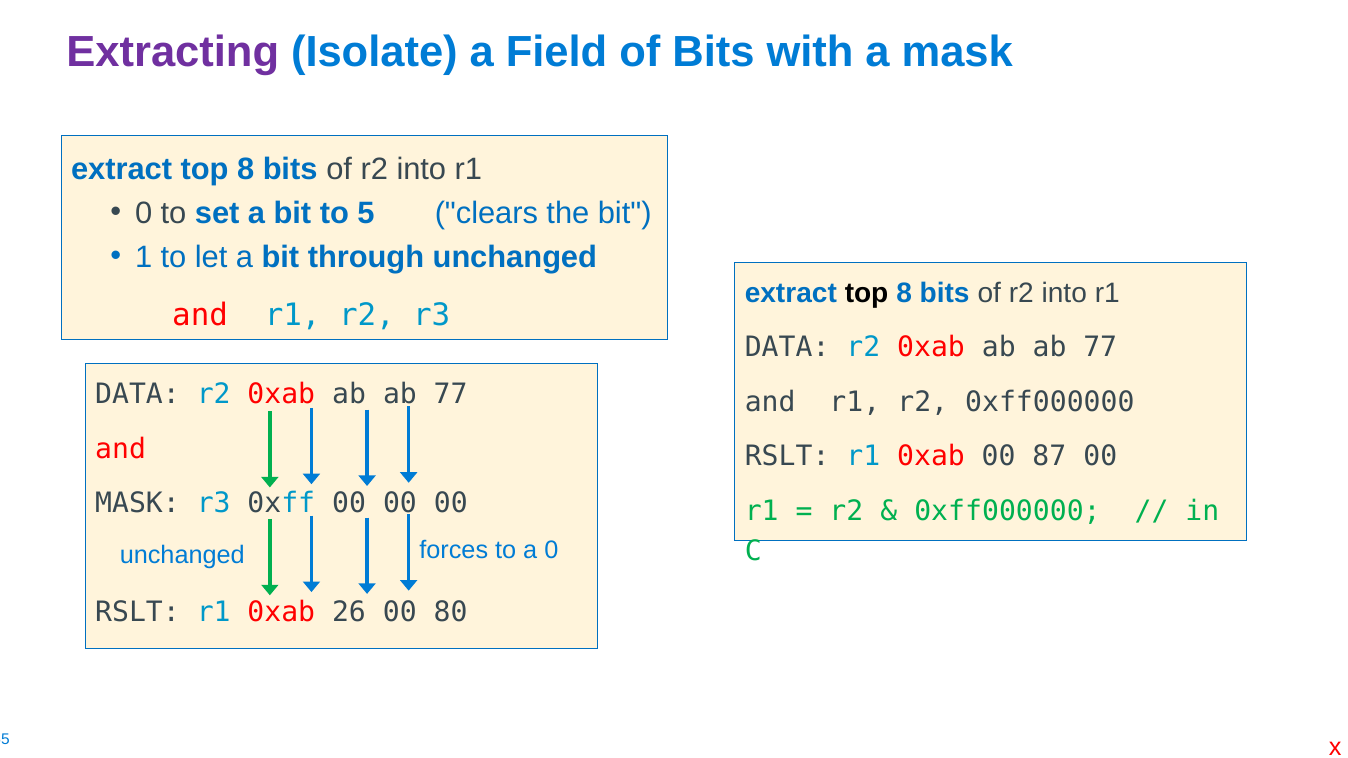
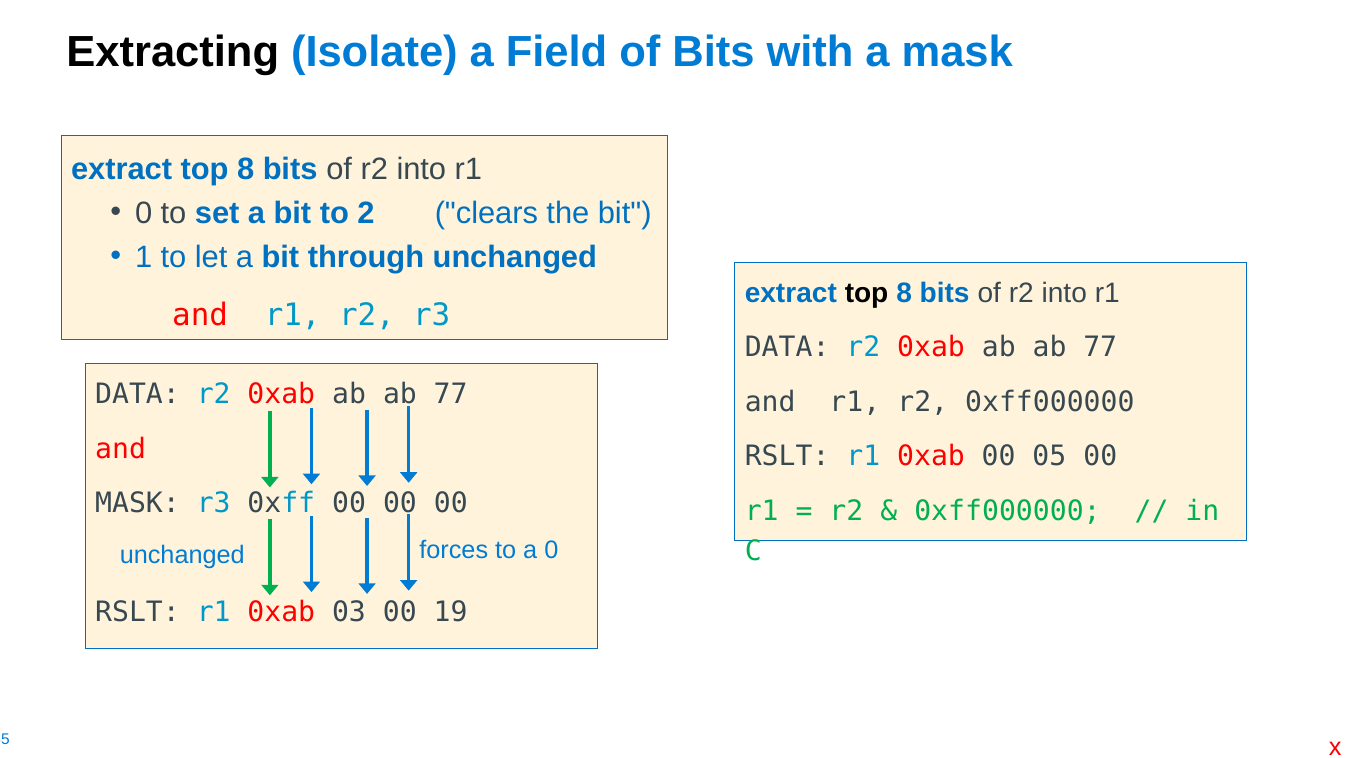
Extracting colour: purple -> black (173, 52)
5: 5 -> 2 (366, 213)
87: 87 -> 05 (1049, 456)
26: 26 -> 03 (349, 612)
80: 80 -> 19 (451, 612)
